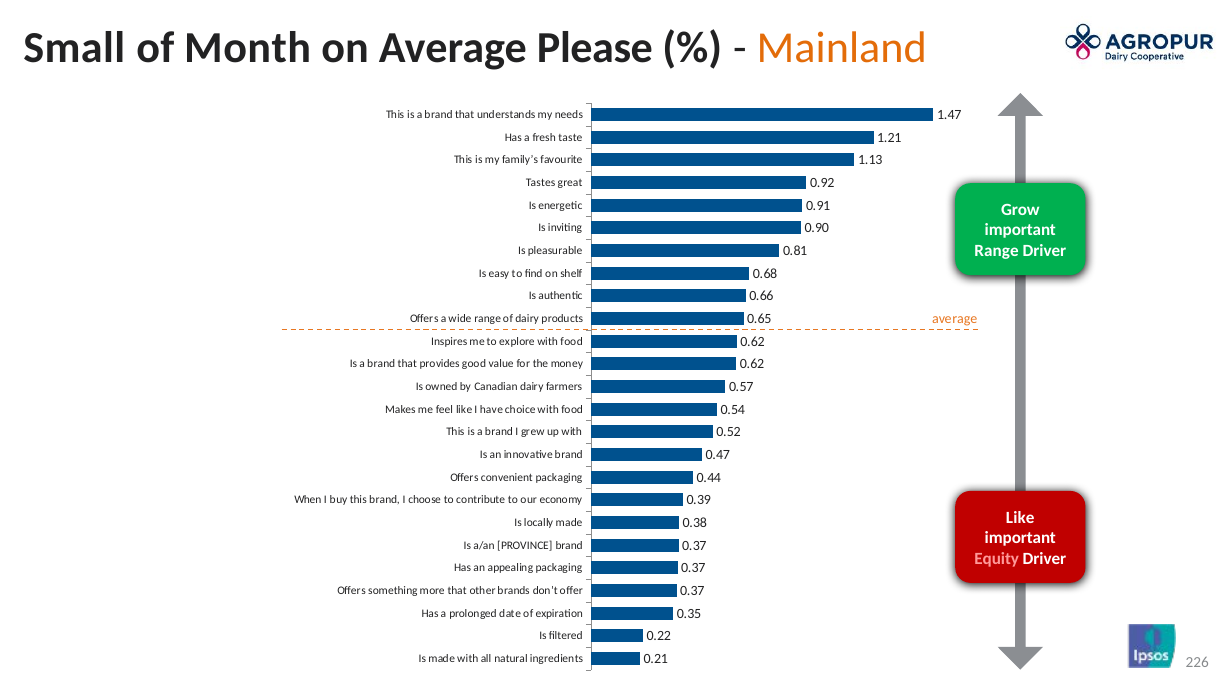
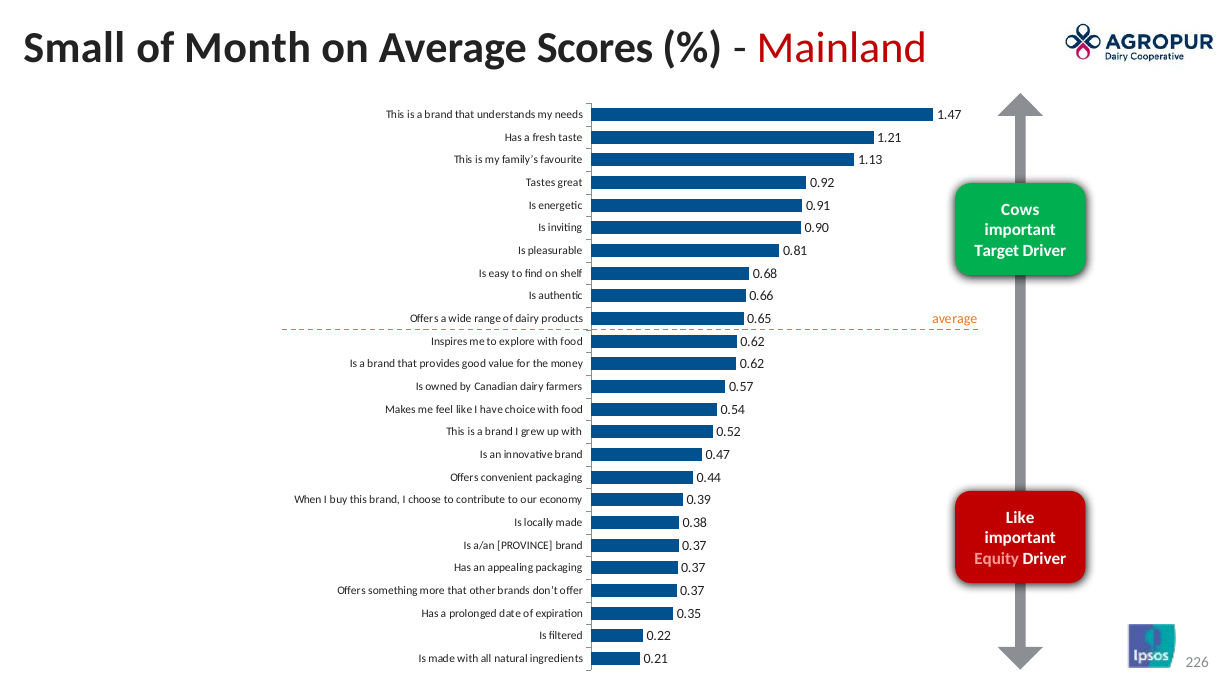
Please: Please -> Scores (595, 48)
Mainland colour: orange -> red (842, 48)
Grow: Grow -> Cows (1020, 210)
Range: Range -> Target (997, 251)
